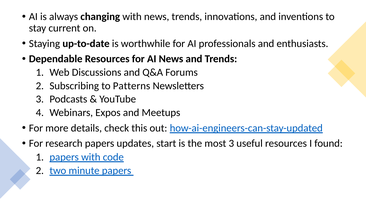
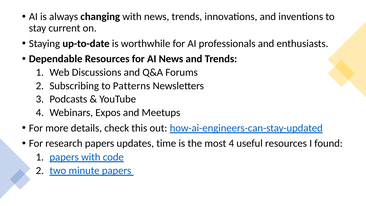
start: start -> time (166, 143)
most 3: 3 -> 4 (231, 143)
